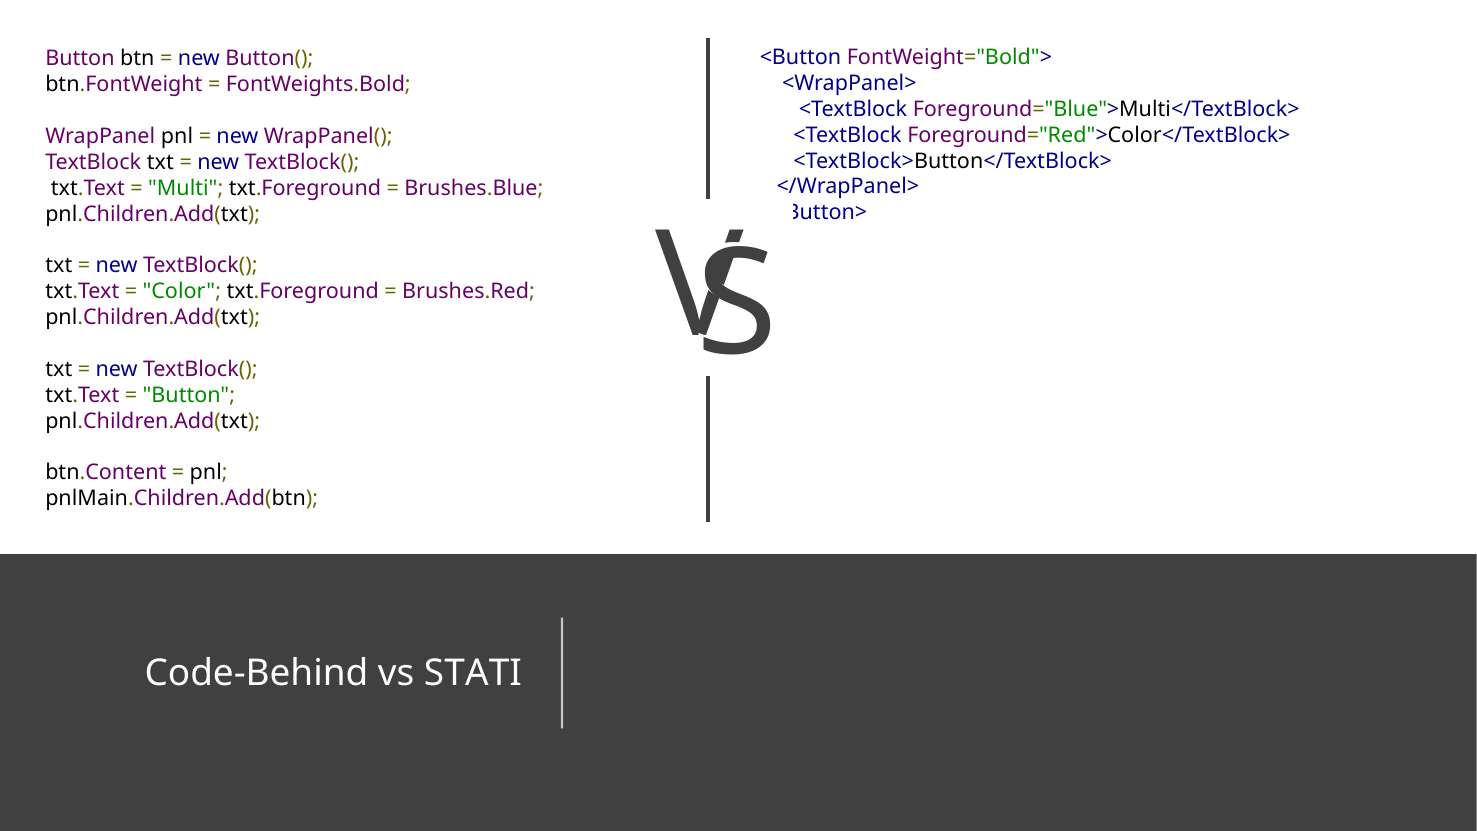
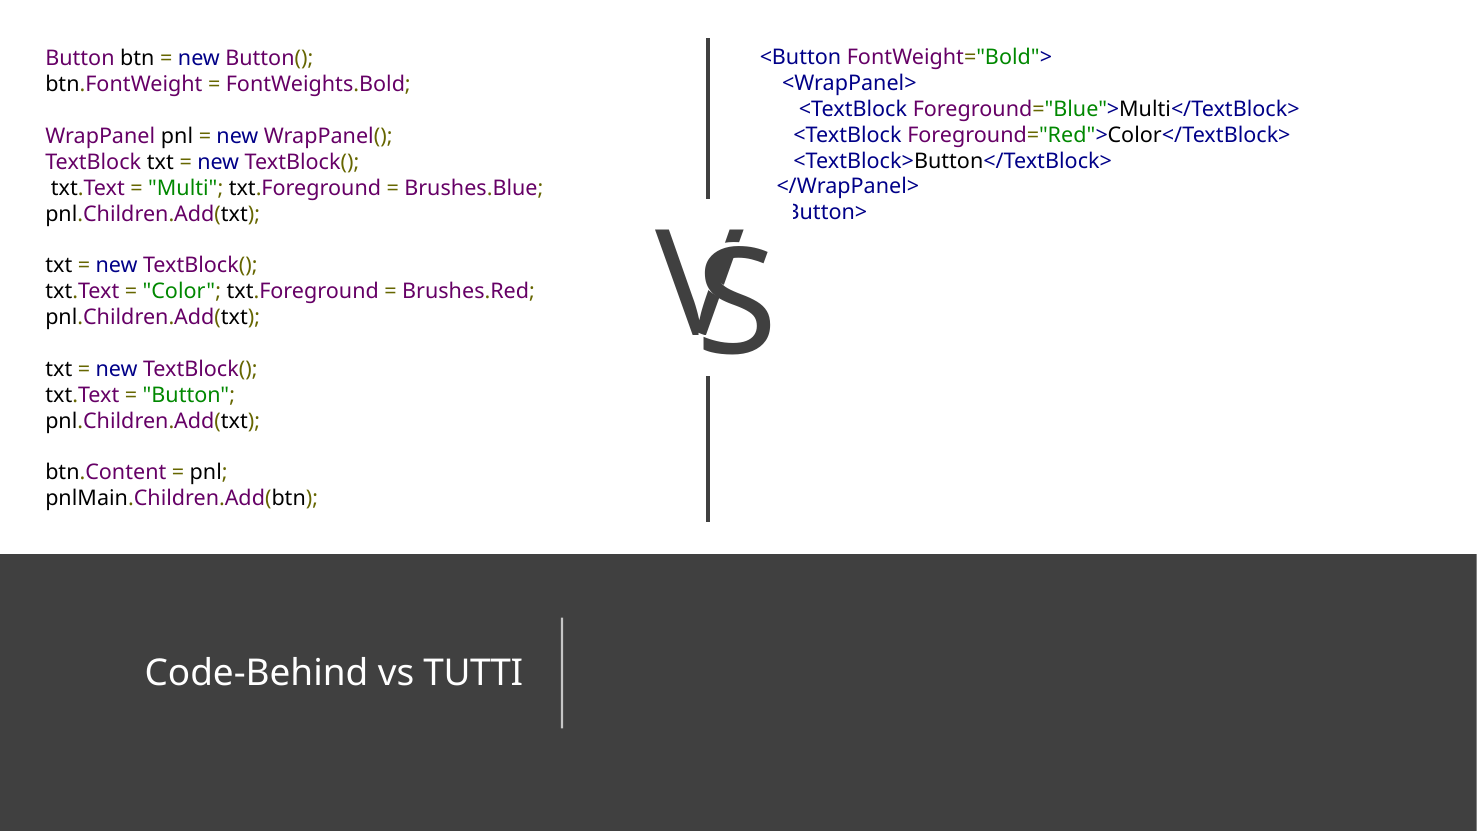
STATI: STATI -> TUTTI (473, 673)
